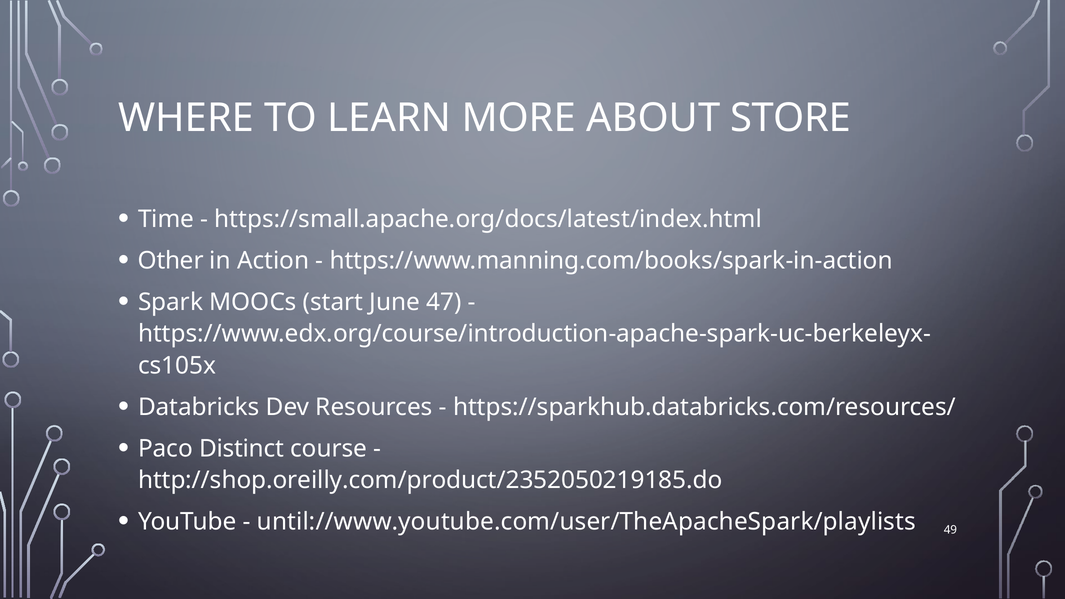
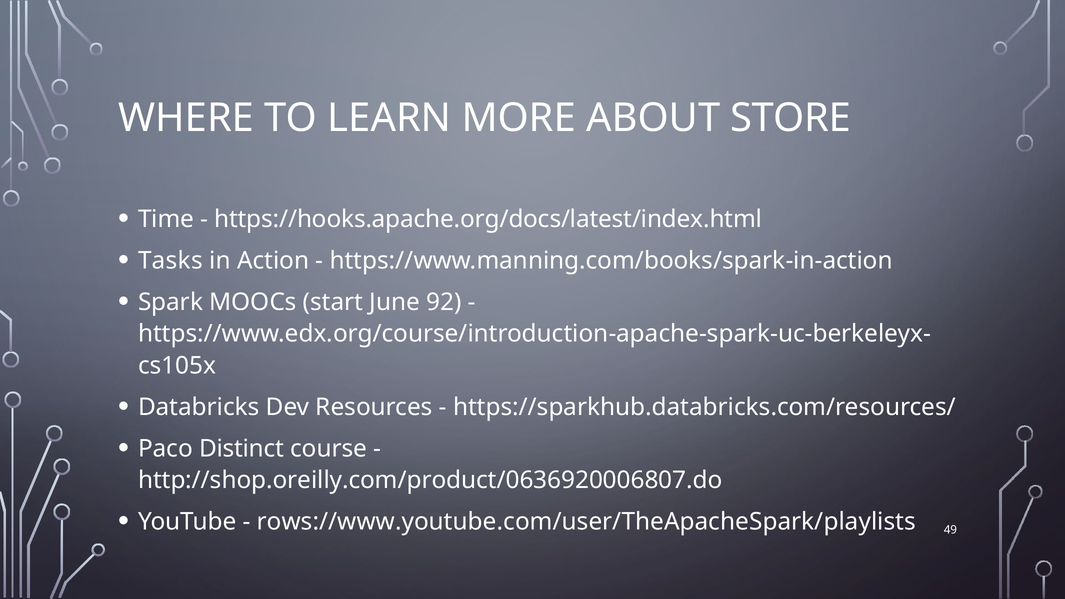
https://small.apache.org/docs/latest/index.html: https://small.apache.org/docs/latest/index.html -> https://hooks.apache.org/docs/latest/index.html (488, 219)
Other: Other -> Tasks (170, 261)
47: 47 -> 92 (444, 302)
http://shop.oreilly.com/product/2352050219185.do: http://shop.oreilly.com/product/2352050219185.do -> http://shop.oreilly.com/product/0636920006807.do (430, 480)
until://www.youtube.com/user/TheApacheSpark/playlists: until://www.youtube.com/user/TheApacheSpark/playlists -> rows://www.youtube.com/user/TheApacheSpark/playlists (586, 522)
